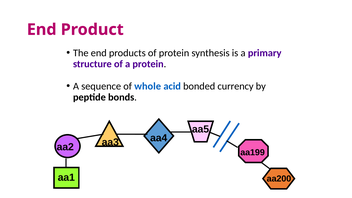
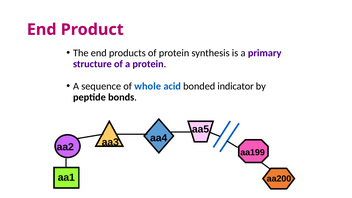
currency: currency -> indicator (236, 86)
